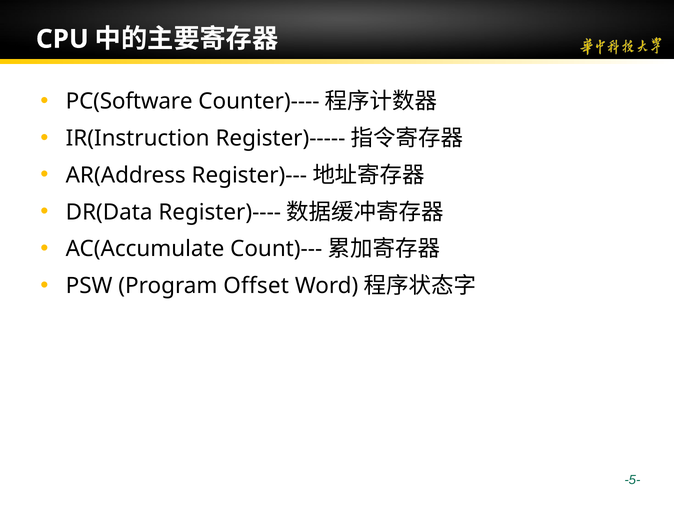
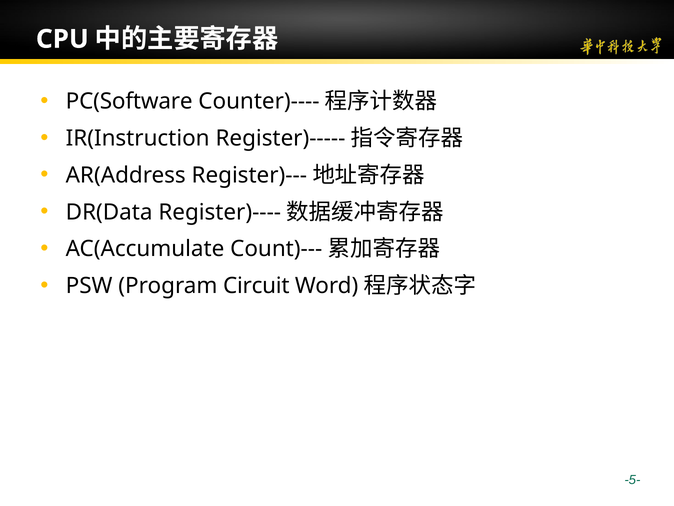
Offset: Offset -> Circuit (256, 286)
